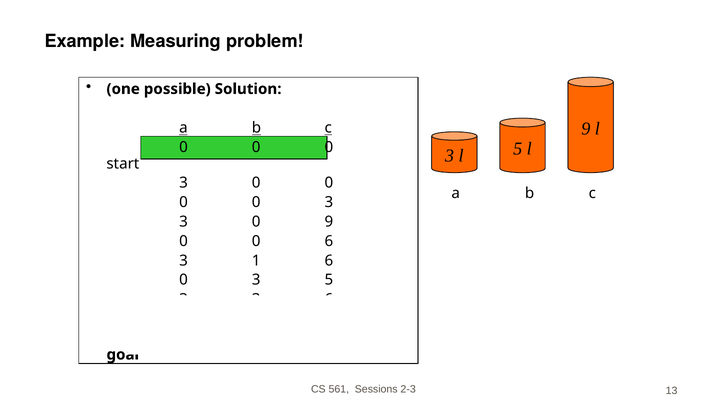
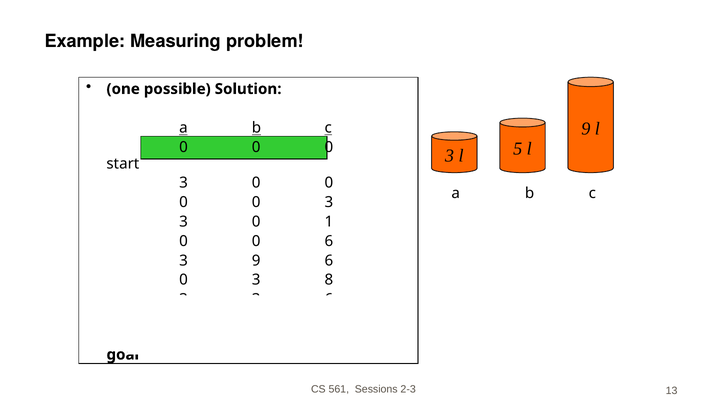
0 9: 9 -> 1 (329, 222)
3 1: 1 -> 9 (256, 261)
3 5: 5 -> 8 (329, 280)
